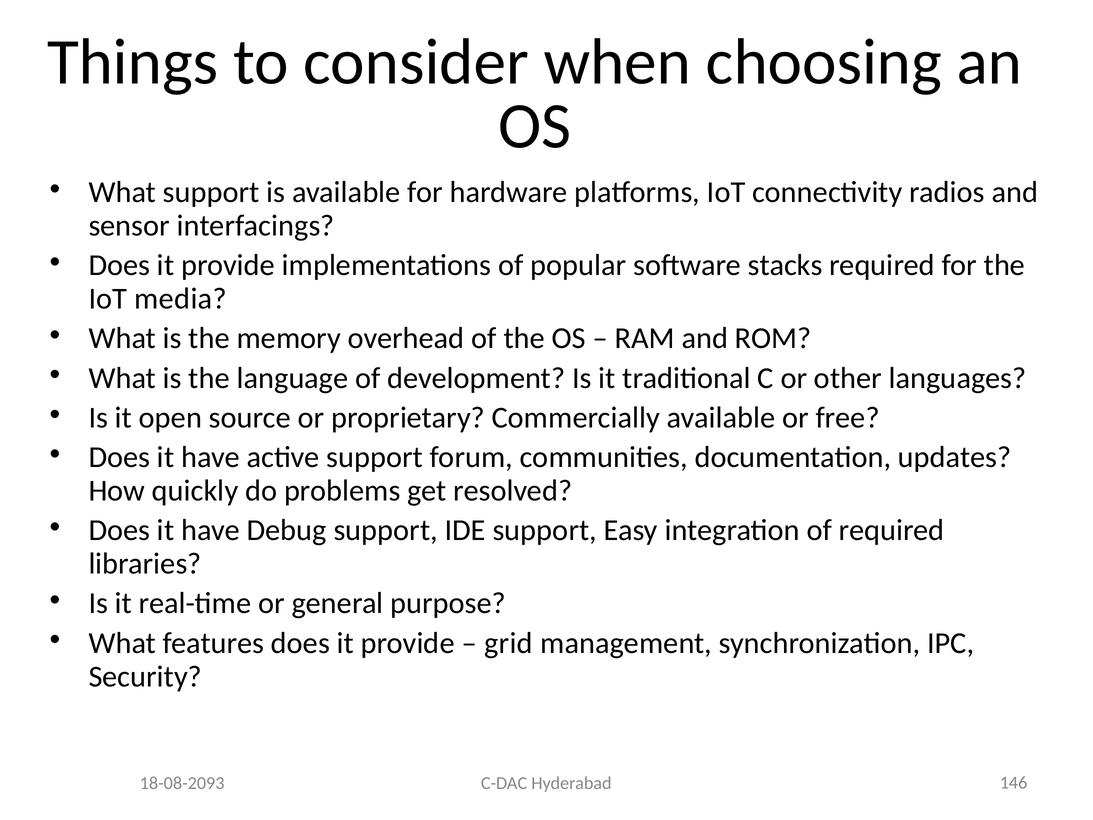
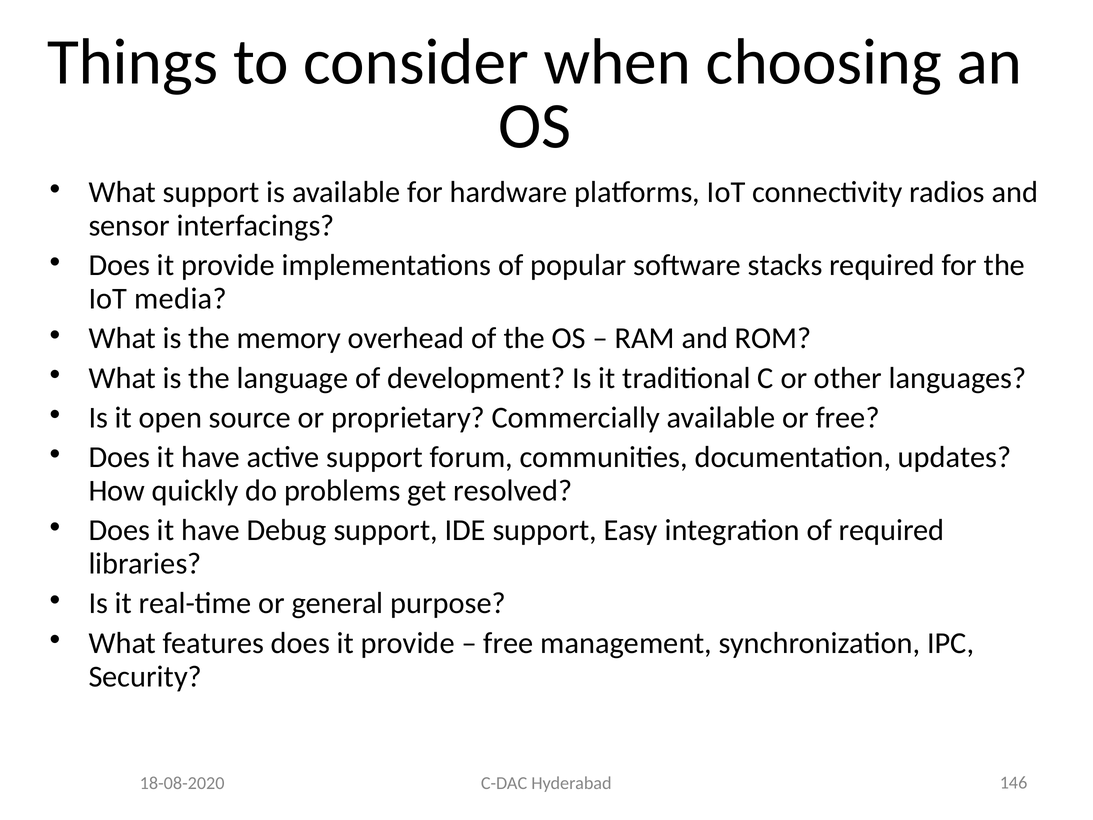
grid: grid -> free (509, 643)
18-08-2093: 18-08-2093 -> 18-08-2020 (182, 783)
